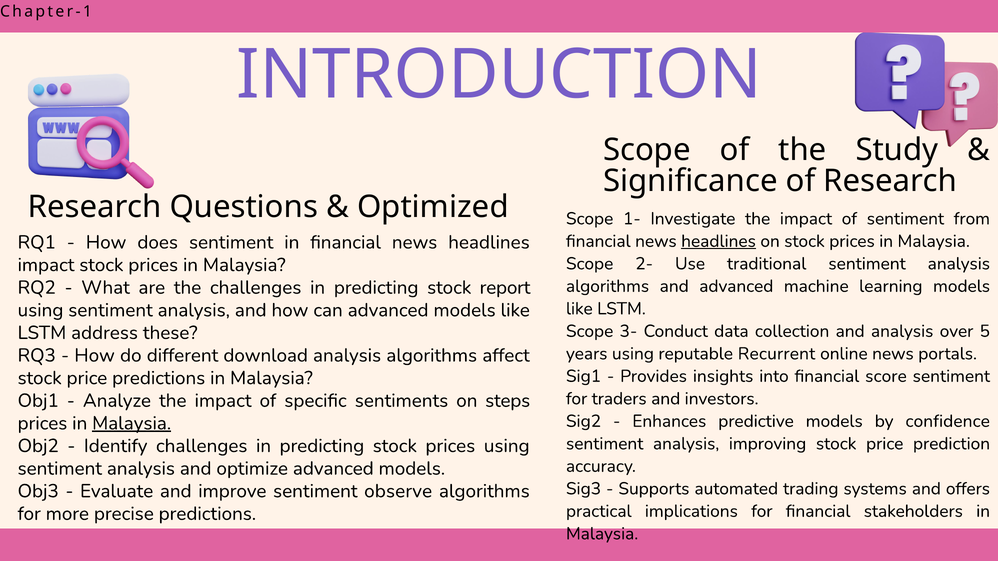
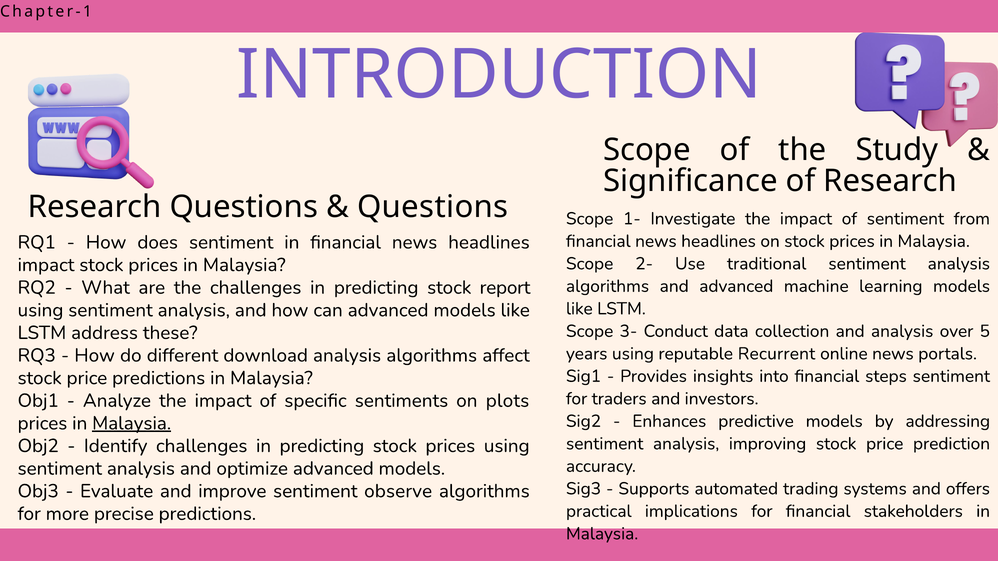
Optimized: Optimized -> Questions (433, 207)
headlines underline: present -> none (719, 241)
score: score -> steps (886, 376)
steps: steps -> plots (508, 401)
confidence: confidence -> addressing (948, 421)
